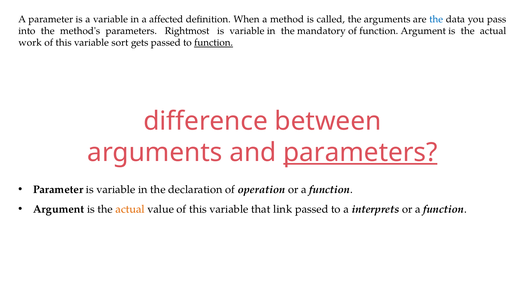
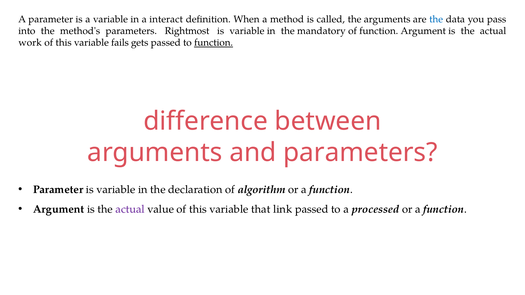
affected: affected -> interact (166, 19)
sort: sort -> fails (120, 43)
parameters underline: present -> none (360, 153)
operation: operation -> algorithm (262, 190)
actual colour: orange -> purple (130, 209)
interprets: interprets -> processed (375, 209)
